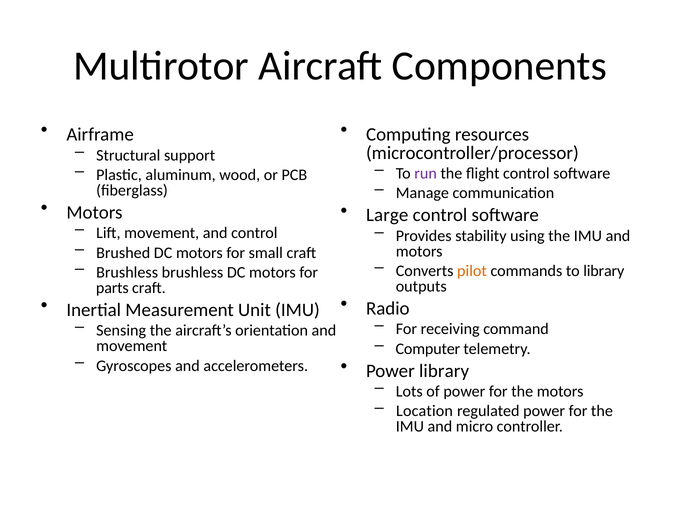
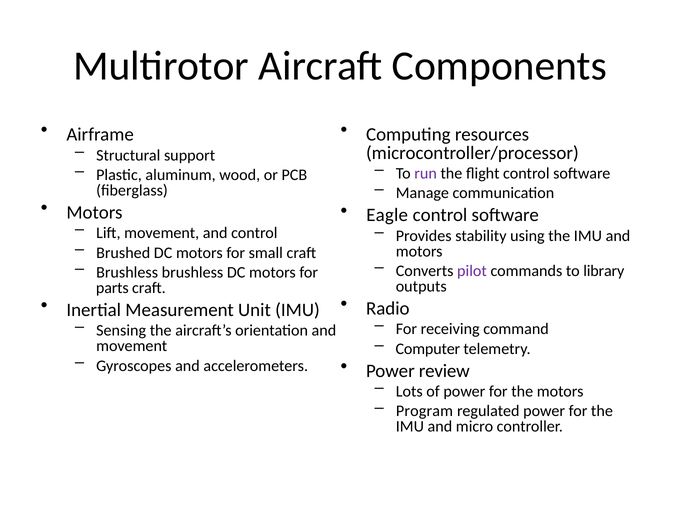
Large: Large -> Eagle (387, 215)
pilot colour: orange -> purple (472, 271)
Power library: library -> review (444, 371)
Location: Location -> Program (425, 411)
